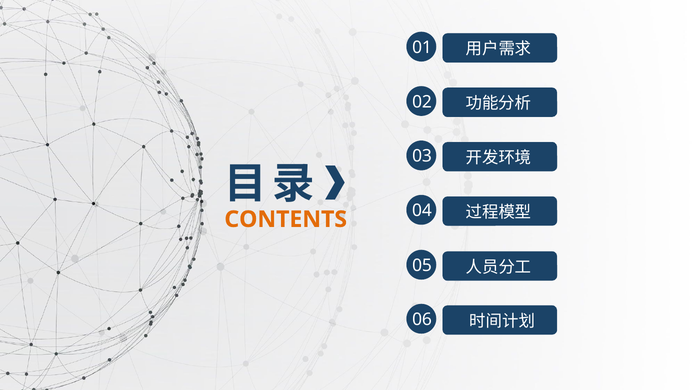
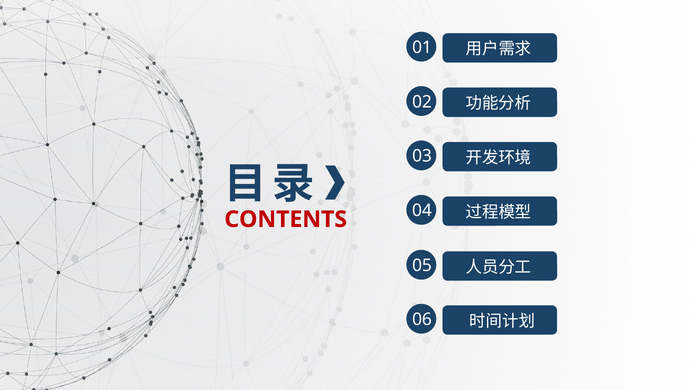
CONTENTS colour: orange -> red (286, 220)
